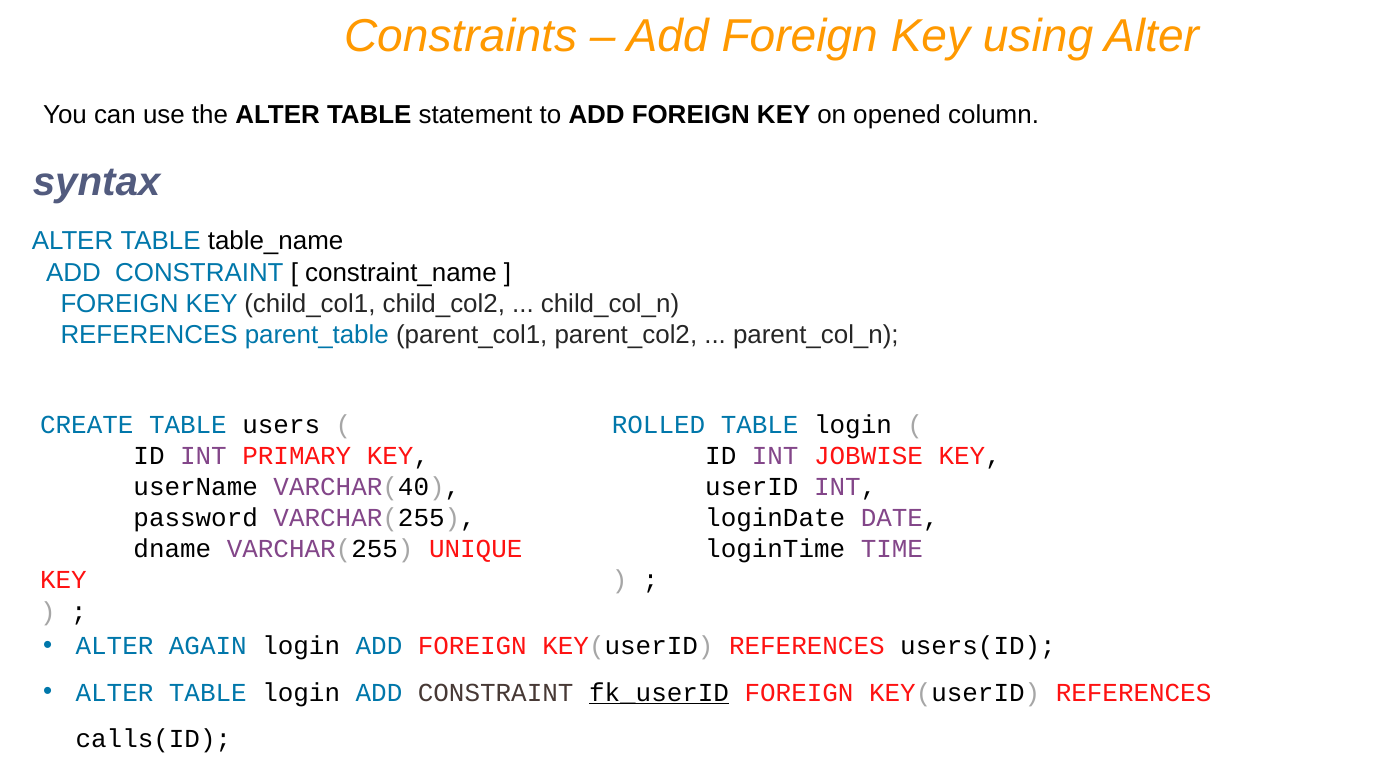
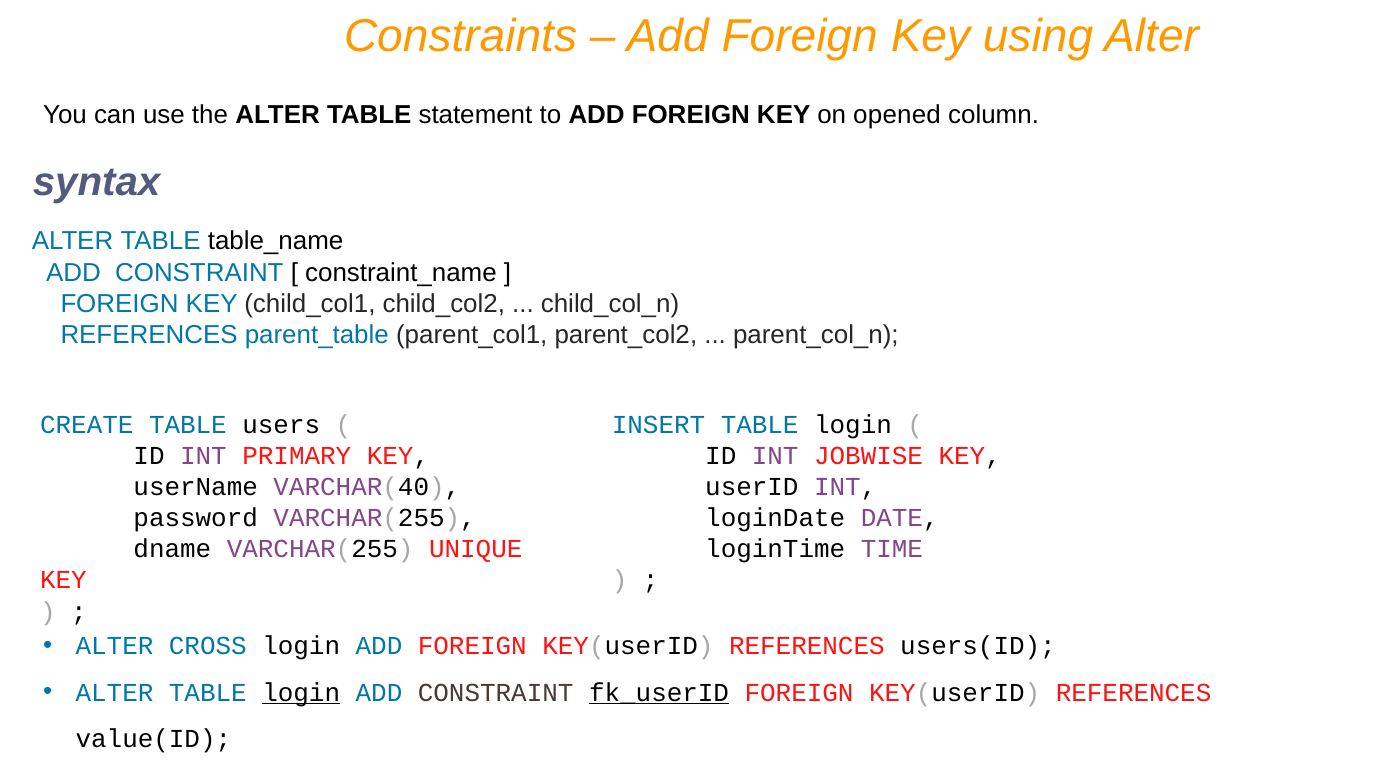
ROLLED: ROLLED -> INSERT (659, 425)
AGAIN: AGAIN -> CROSS (208, 646)
login underline: none -> present (301, 692)
calls(ID: calls(ID -> value(ID (153, 739)
